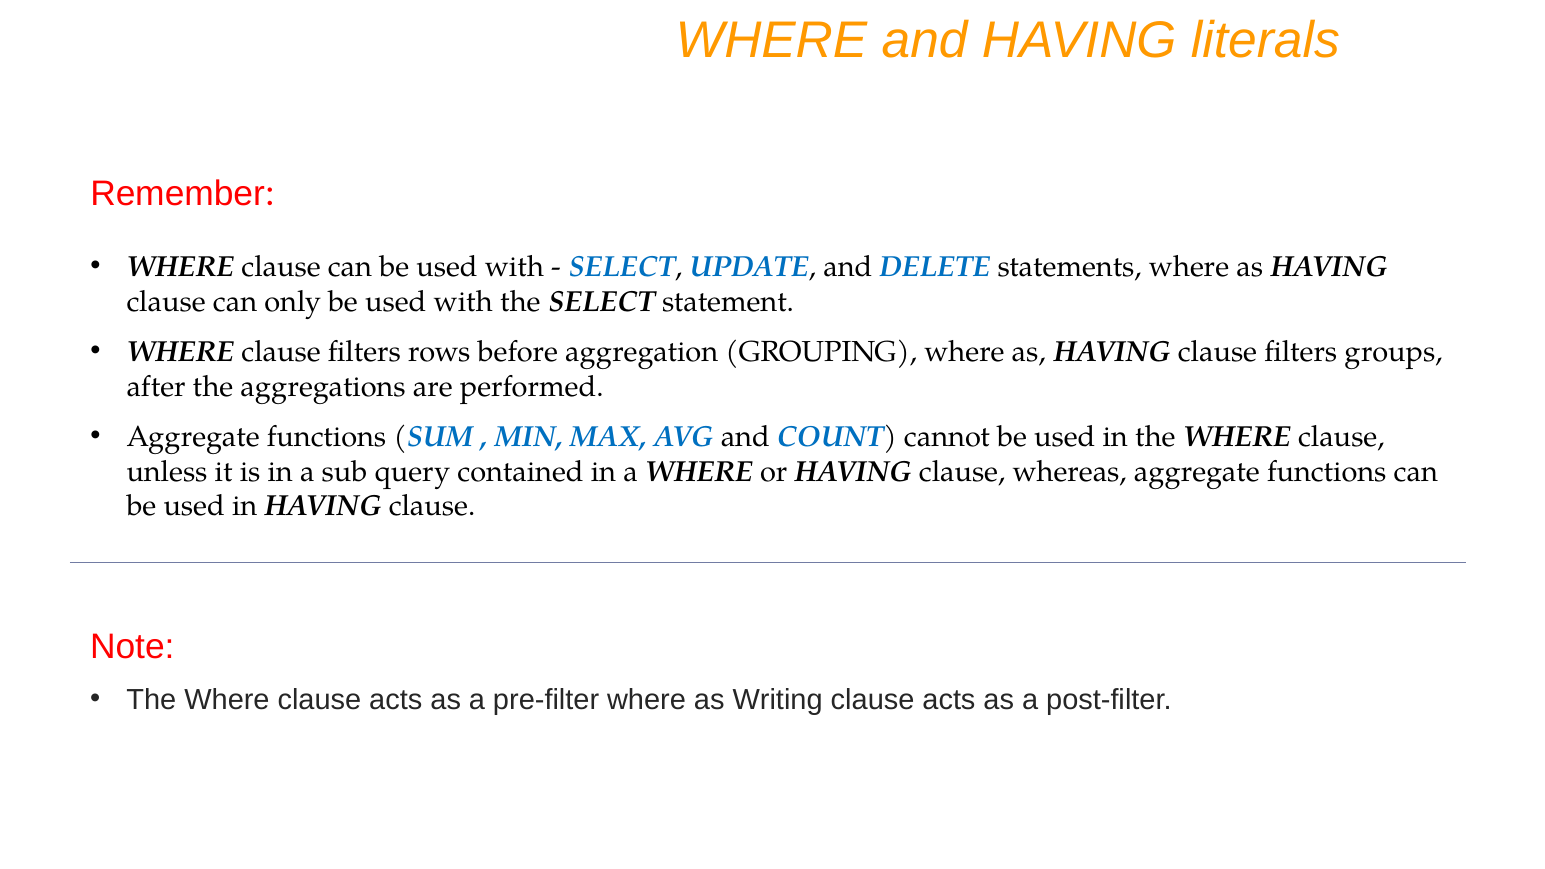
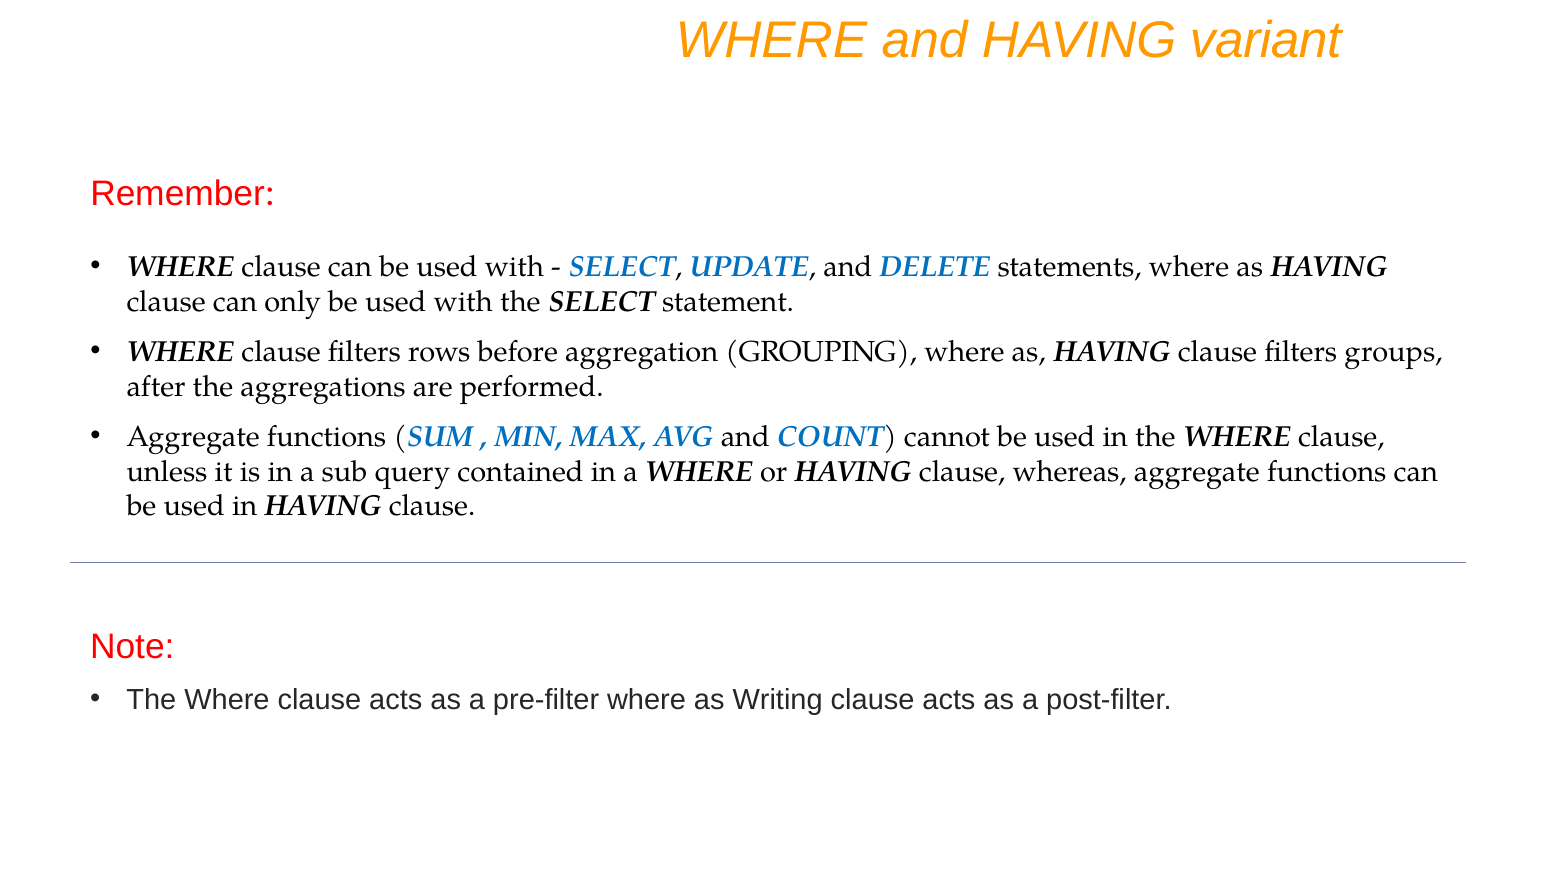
literals: literals -> variant (1266, 40)
